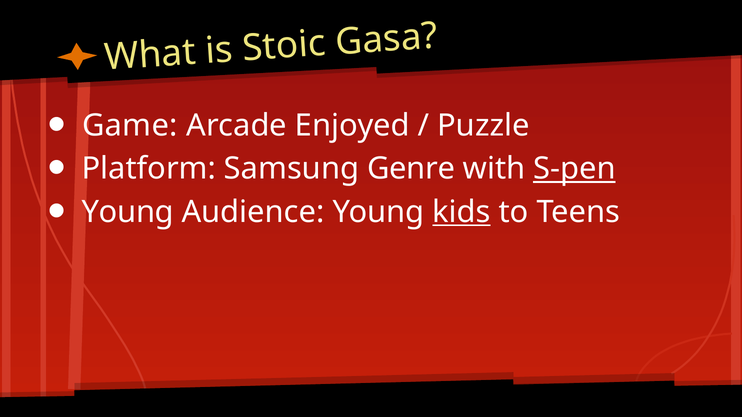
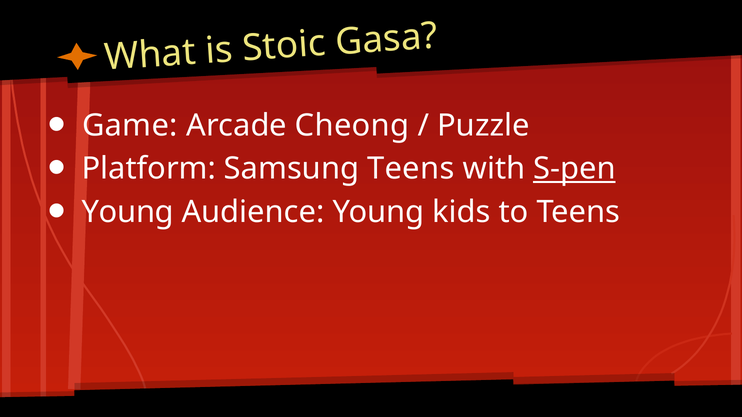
Enjoyed: Enjoyed -> Cheong (352, 126)
Samsung Genre: Genre -> Teens (411, 169)
kids underline: present -> none (461, 212)
